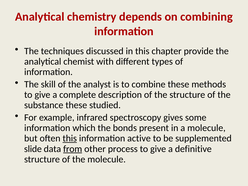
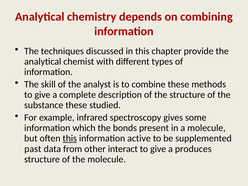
slide: slide -> past (33, 149)
from underline: present -> none (73, 149)
process: process -> interact (123, 149)
definitive: definitive -> produces (193, 149)
